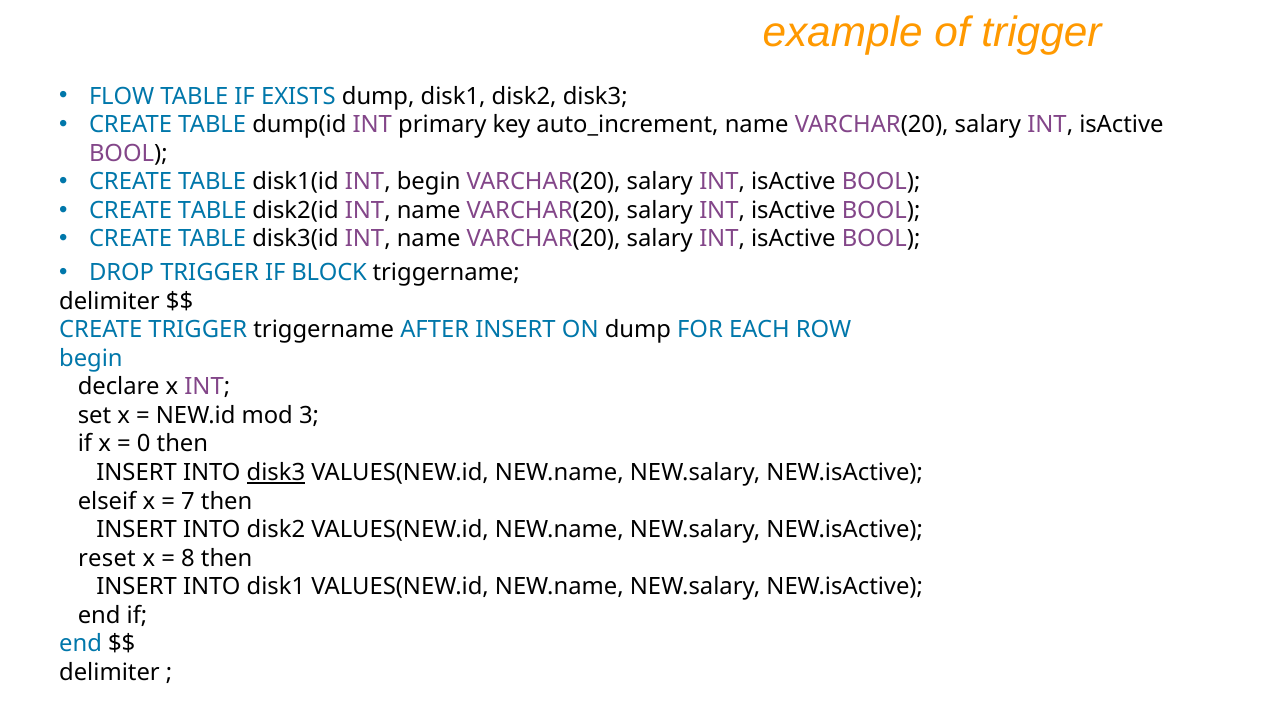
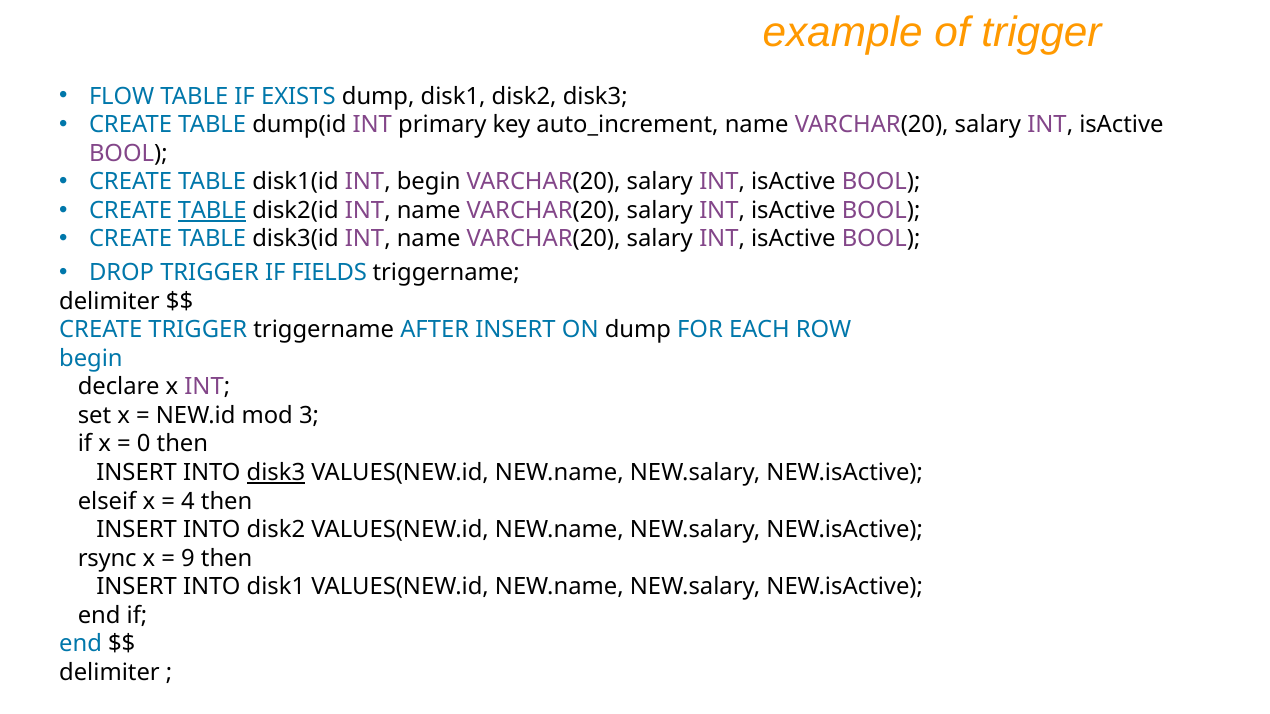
TABLE underline: none -> present (212, 211)
BLOCK: BLOCK -> FIELDS (329, 273)
7: 7 -> 4 (188, 501)
reset: reset -> rsync (107, 559)
8: 8 -> 9 (188, 559)
